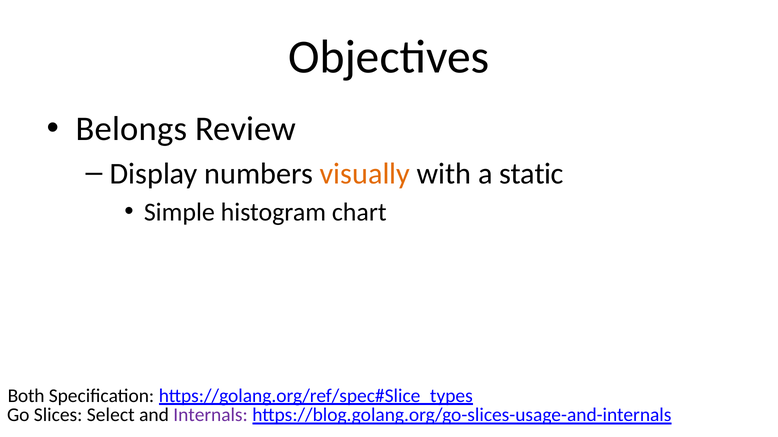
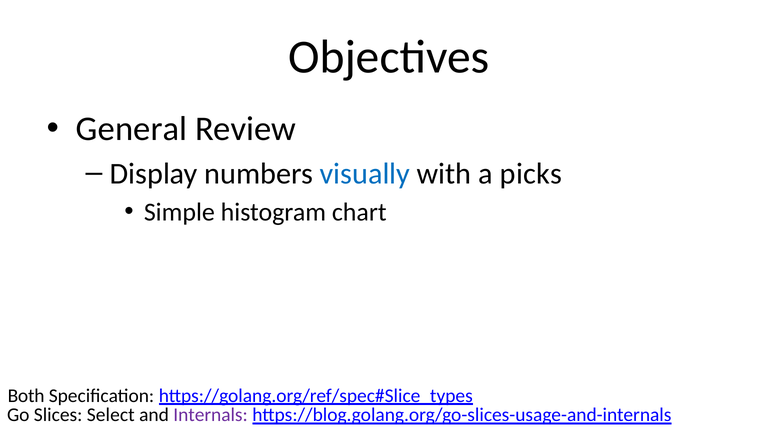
Belongs: Belongs -> General (132, 129)
visually colour: orange -> blue (365, 174)
static: static -> picks (531, 174)
